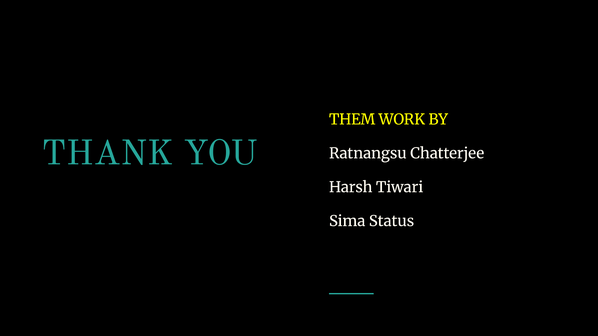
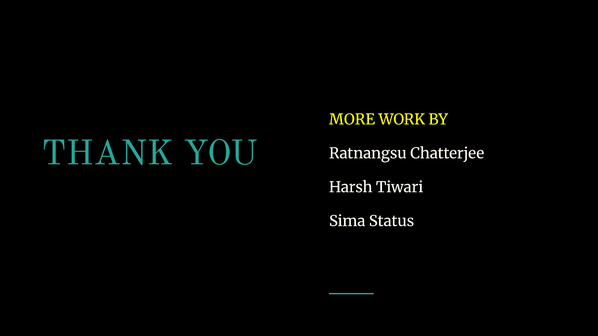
THEM: THEM -> MORE (352, 120)
